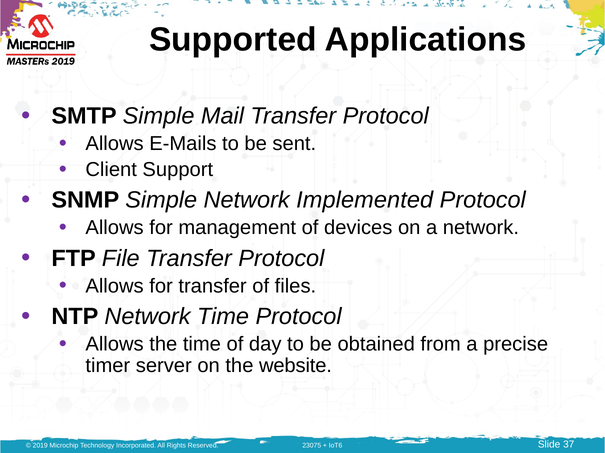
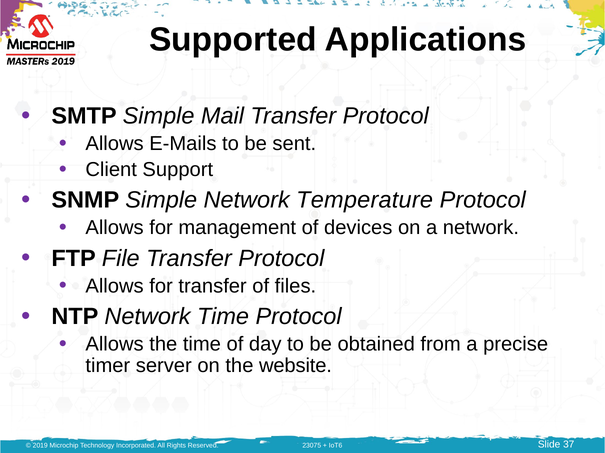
Implemented: Implemented -> Temperature (365, 200)
